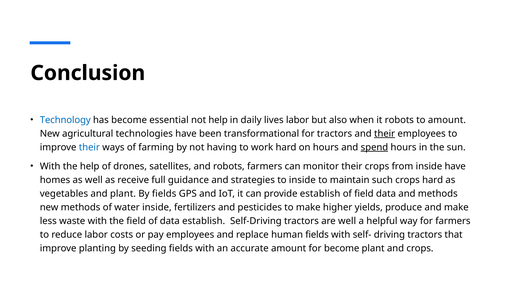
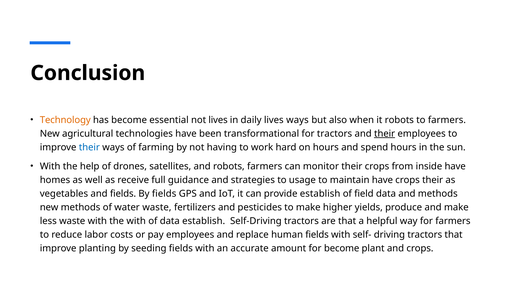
Technology colour: blue -> orange (65, 120)
not help: help -> lives (218, 120)
lives labor: labor -> ways (297, 120)
to amount: amount -> farmers (447, 120)
spend underline: present -> none (374, 147)
to inside: inside -> usage (302, 180)
maintain such: such -> have (382, 180)
crops hard: hard -> their (433, 180)
and plant: plant -> fields (123, 193)
water inside: inside -> waste (157, 207)
the field: field -> with (136, 221)
are well: well -> that (347, 221)
